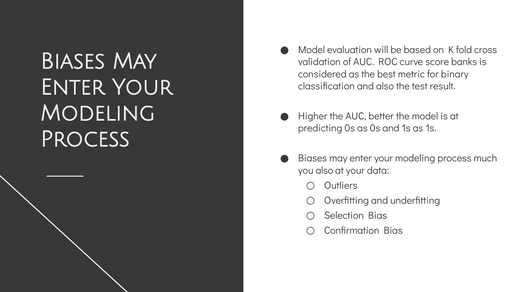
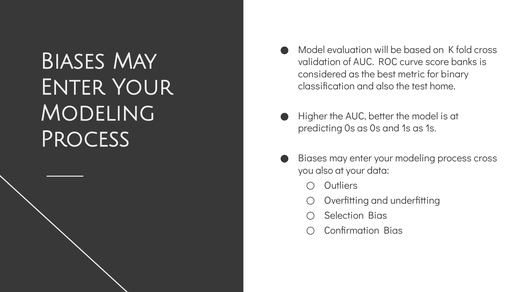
result: result -> home (443, 86)
process much: much -> cross (485, 159)
